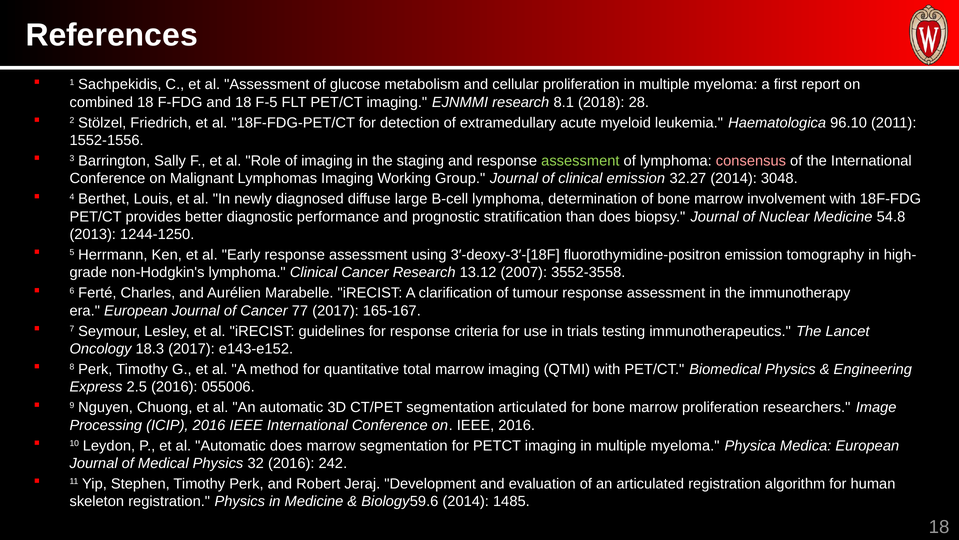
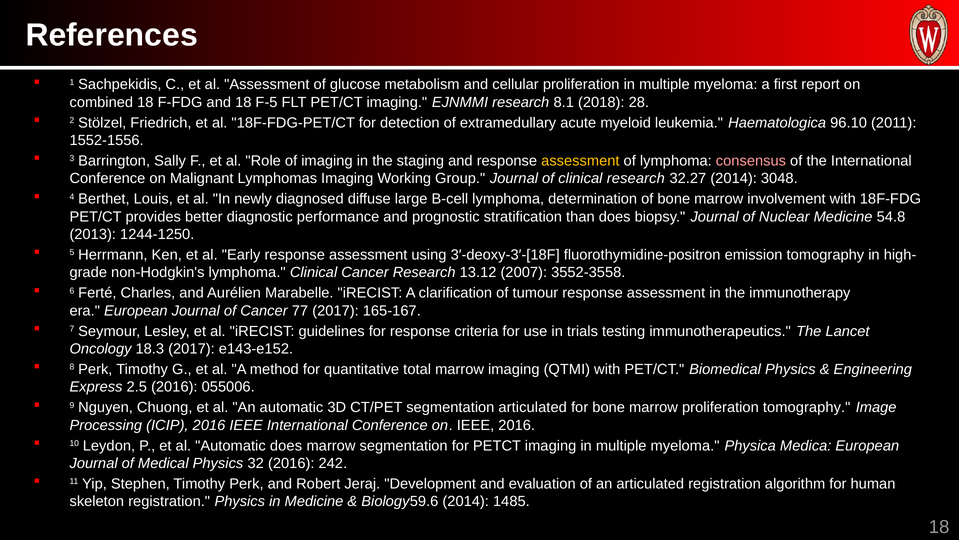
assessment colour: light green -> yellow (580, 161)
clinical emission: emission -> research (636, 178)
proliferation researchers: researchers -> tomography (807, 407)
